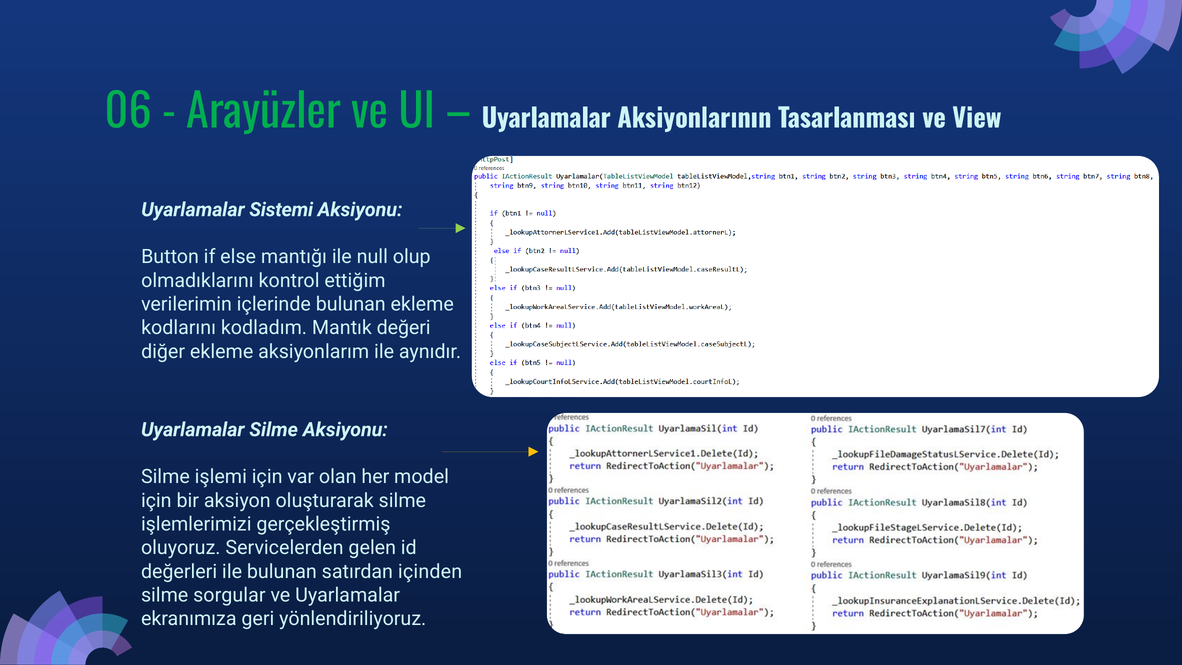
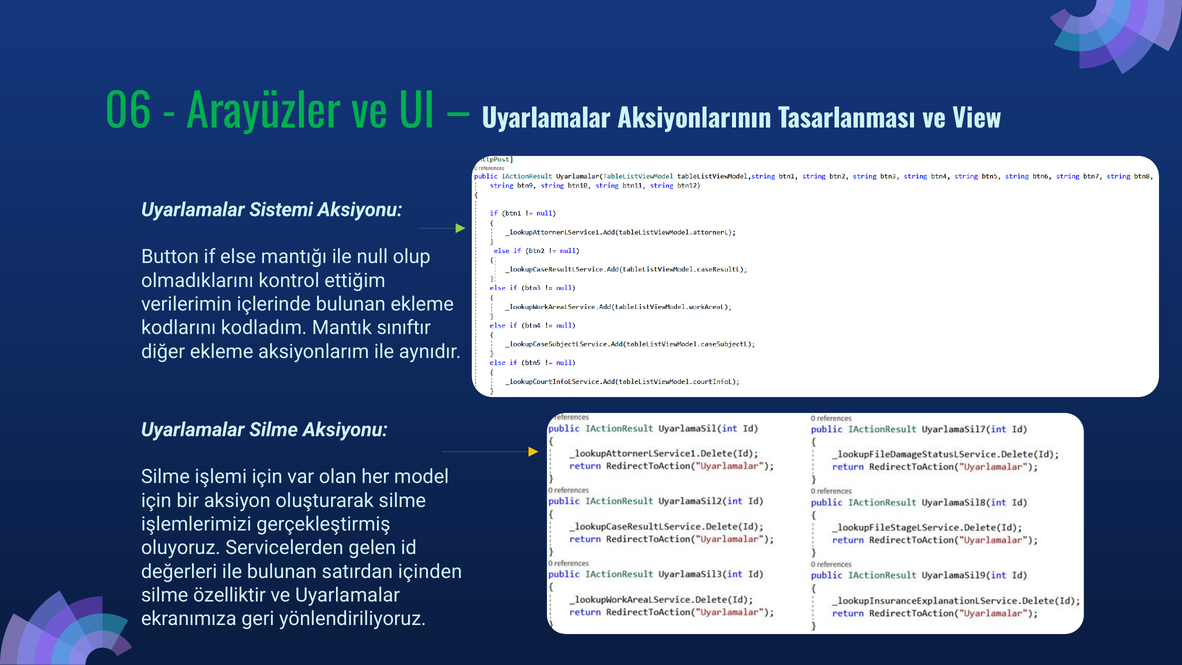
değeri: değeri -> sınıftır (404, 328)
sorgular: sorgular -> özelliktir (229, 595)
